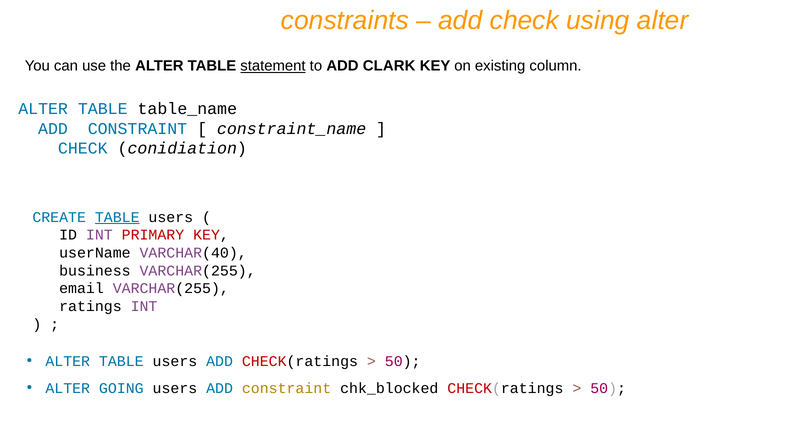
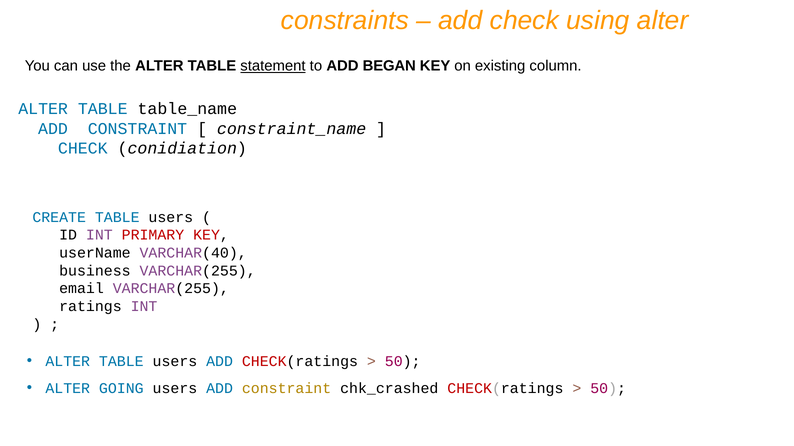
CLARK: CLARK -> BEGAN (389, 66)
TABLE underline: present -> none (117, 217)
chk_blocked: chk_blocked -> chk_crashed (389, 389)
